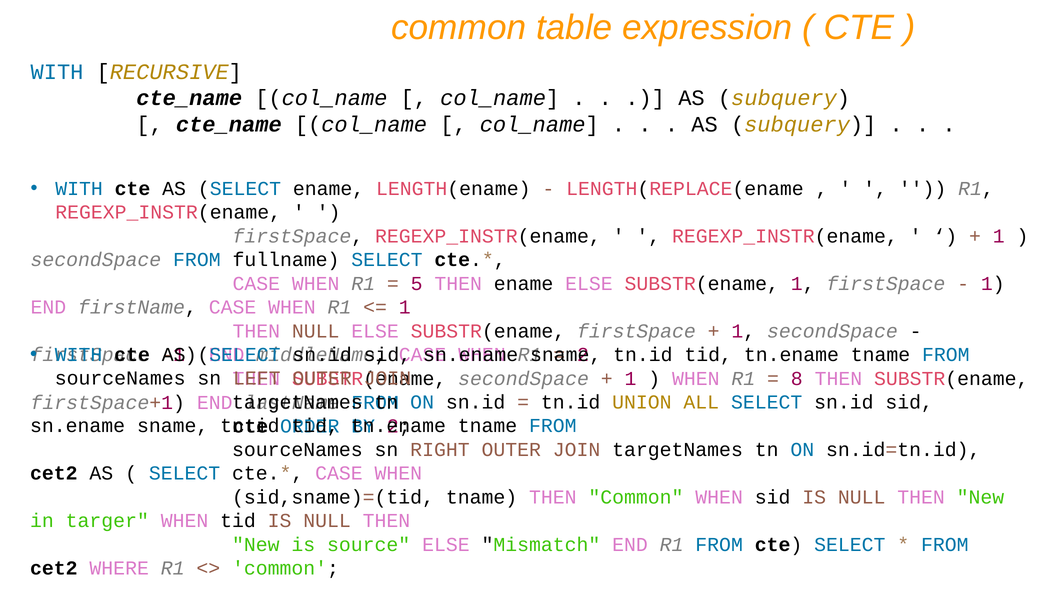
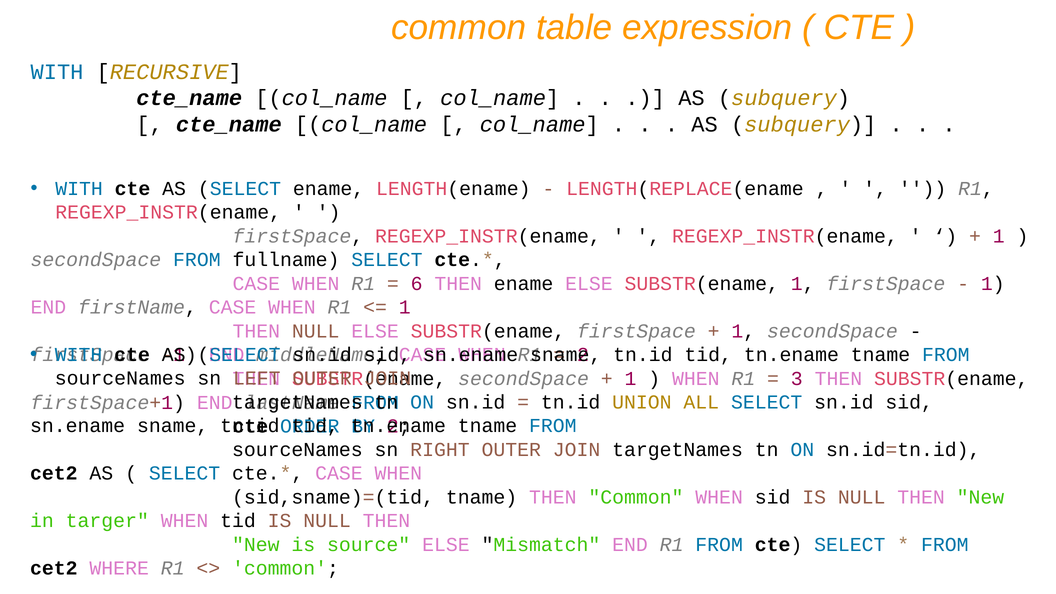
5: 5 -> 6 (417, 284)
8: 8 -> 3 (797, 379)
